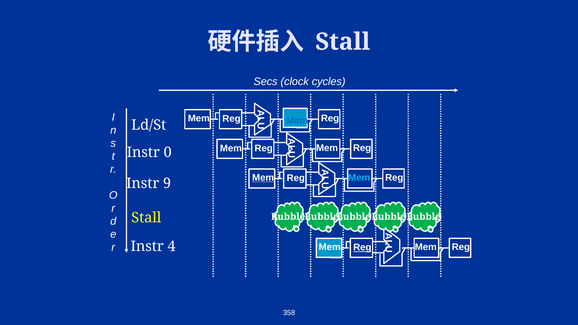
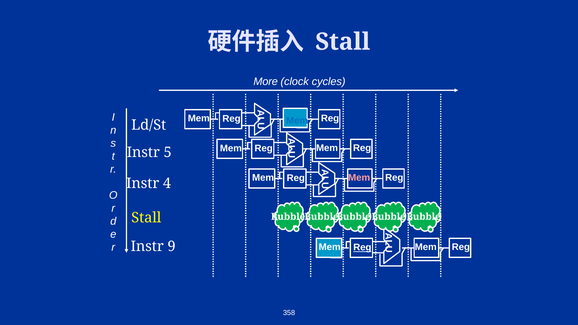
Secs: Secs -> More (266, 82)
0: 0 -> 5 (168, 153)
Mem underline: present -> none (263, 178)
Mem colour: light blue -> pink (359, 178)
9: 9 -> 4 (167, 183)
4: 4 -> 9 (172, 247)
